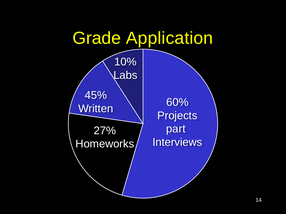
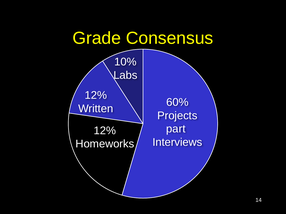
Application: Application -> Consensus (170, 38)
45%: 45% -> 12% (96, 95)
27%: 27% -> 12% (105, 131)
